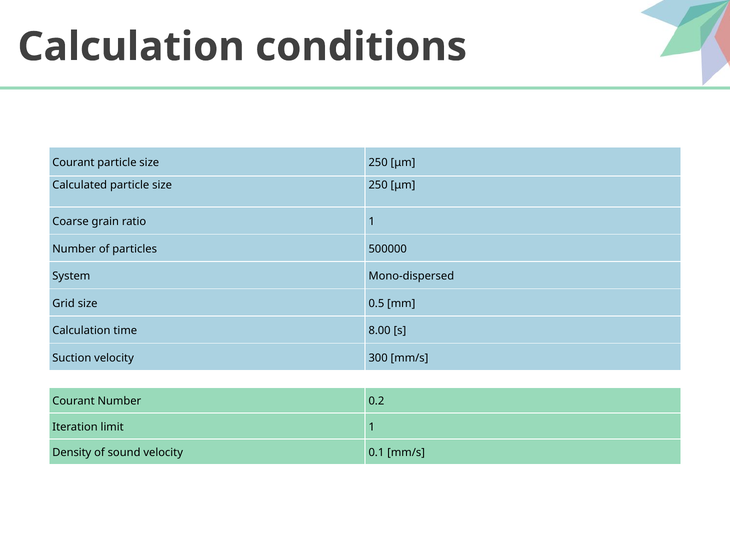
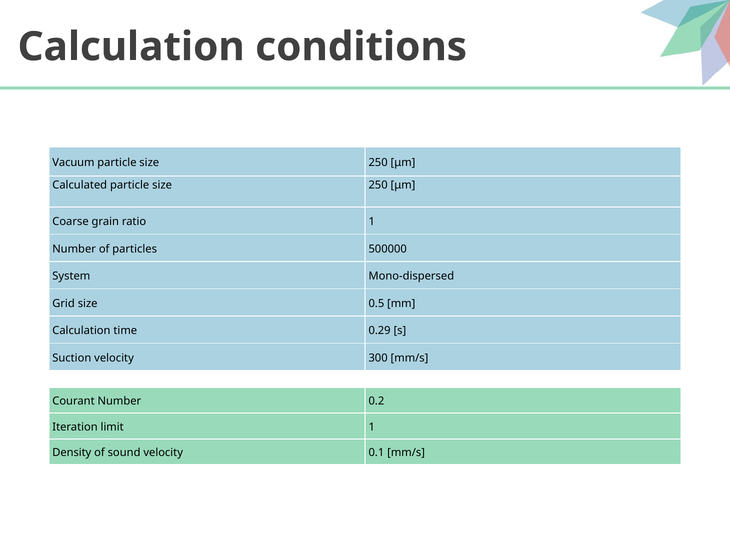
Courant: Courant -> Vacuum (73, 163)
8.00: 8.00 -> 0.29 (380, 331)
